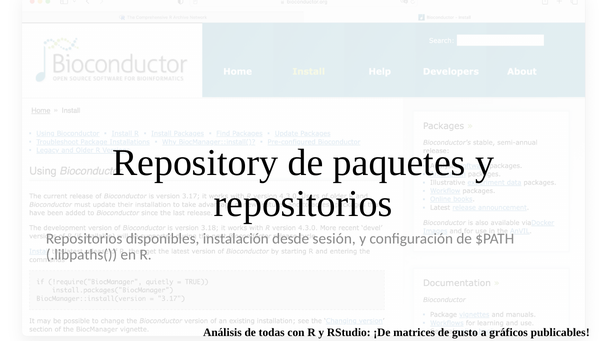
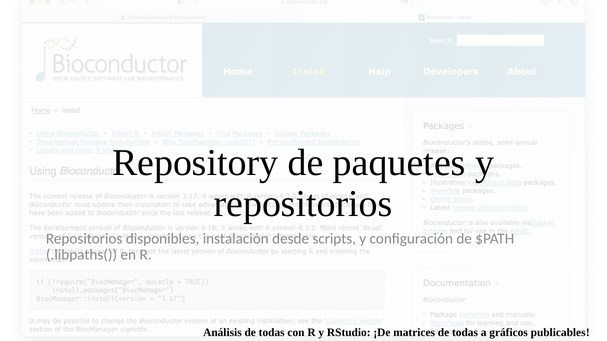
sesión: sesión -> scripts (334, 239)
matrices de gusto: gusto -> todas (465, 333)
